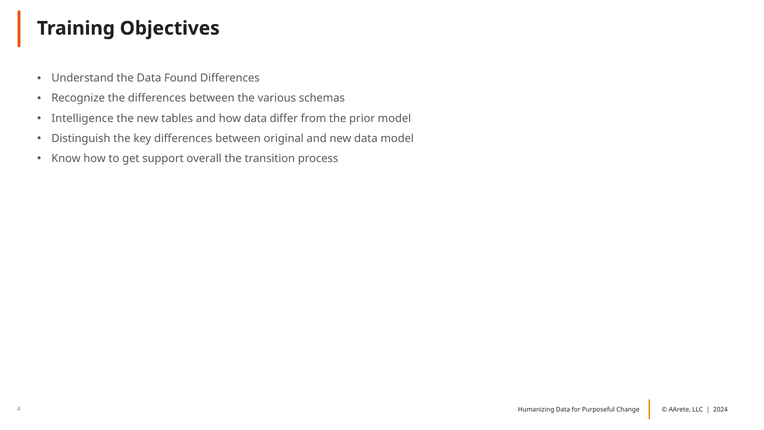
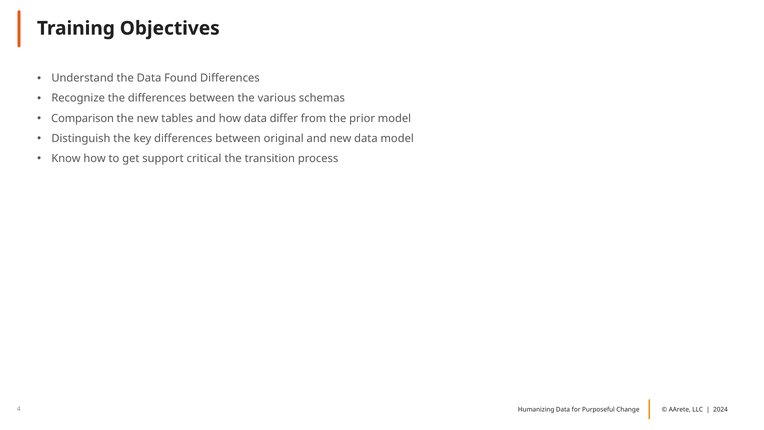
Intelligence: Intelligence -> Comparison (83, 118)
overall: overall -> critical (204, 158)
